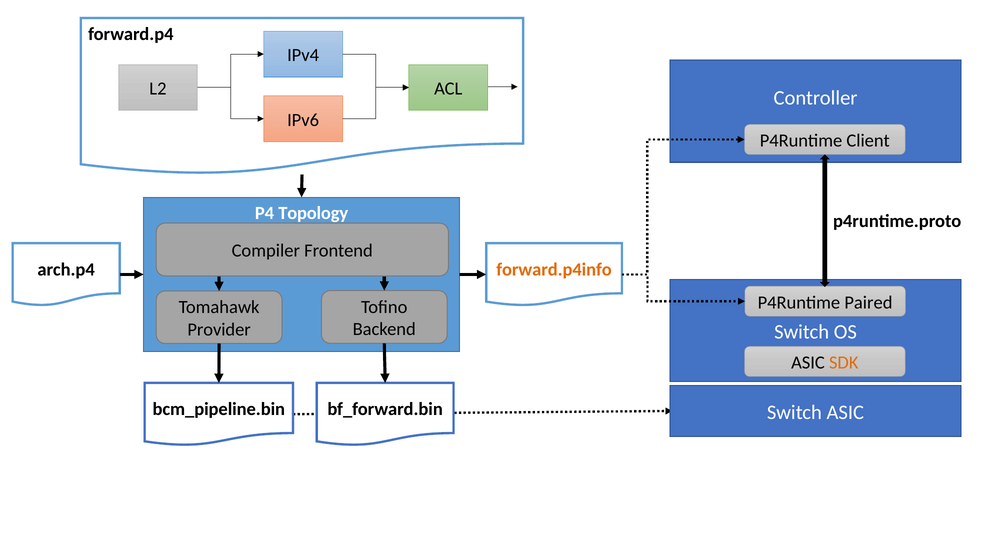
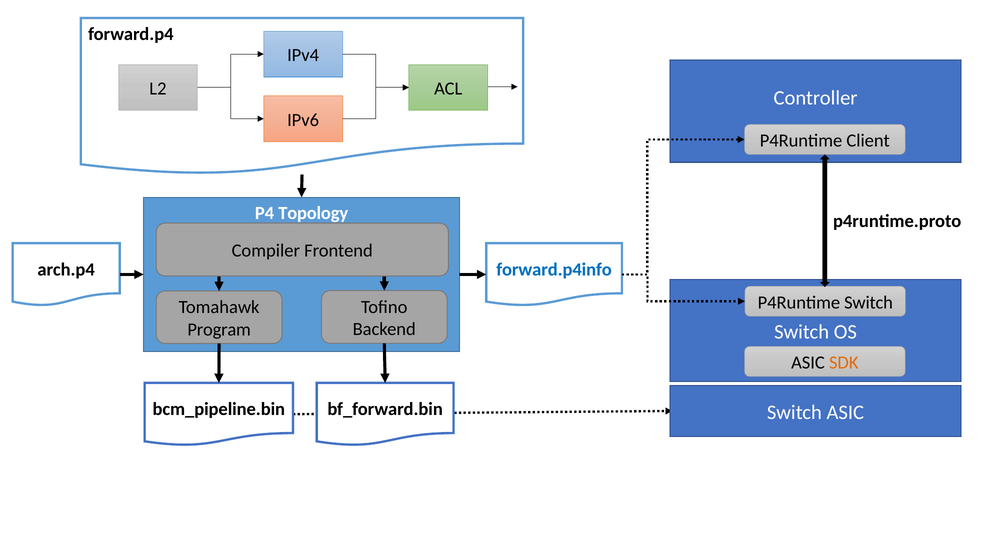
forward.p4info colour: orange -> blue (554, 269)
P4Runtime Paired: Paired -> Switch (869, 302)
Provider: Provider -> Program (219, 329)
